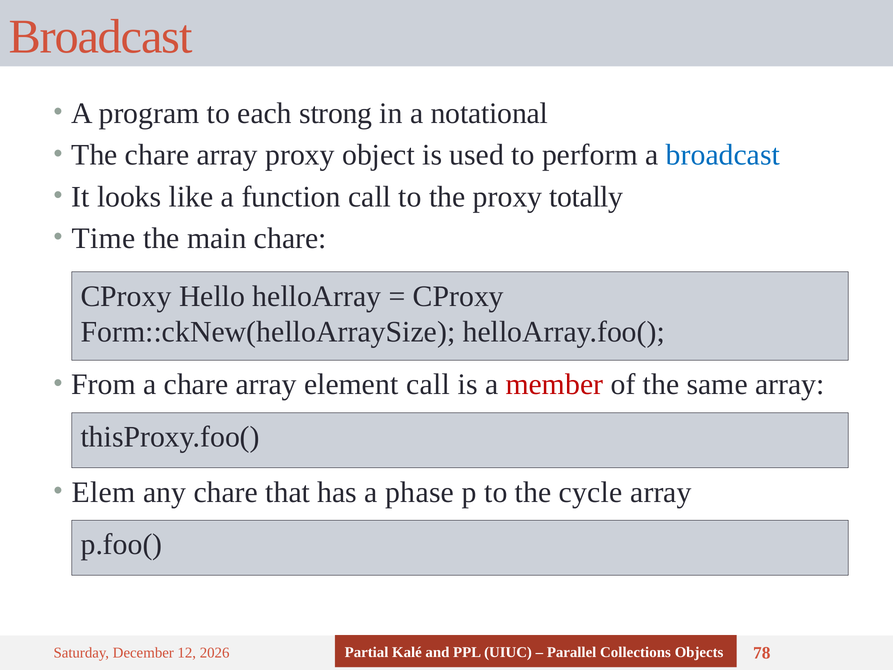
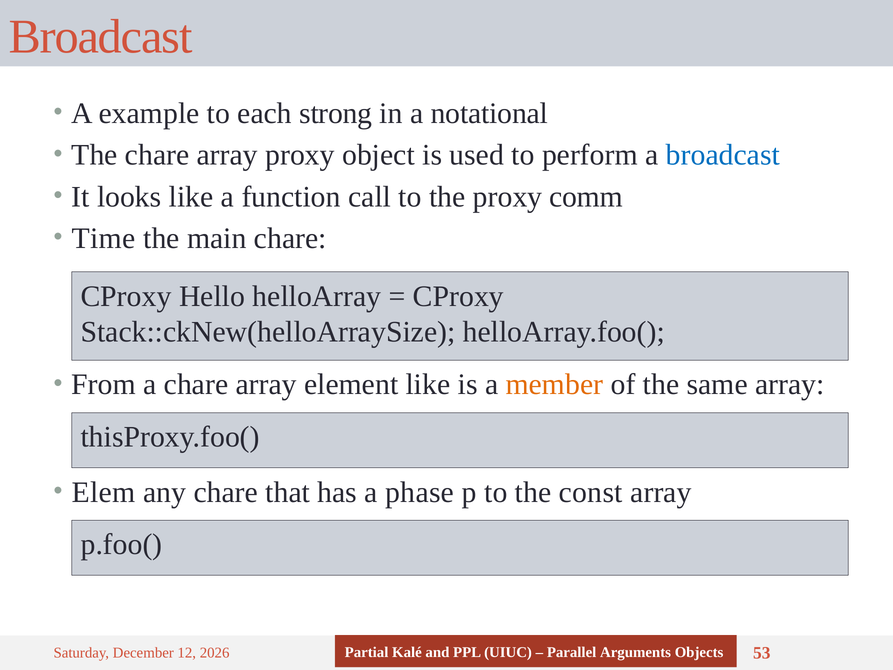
program: program -> example (149, 113)
totally: totally -> comm (586, 197)
Form::ckNew(helloArraySize: Form::ckNew(helloArraySize -> Stack::ckNew(helloArraySize (268, 332)
element call: call -> like (428, 384)
member colour: red -> orange (554, 384)
cycle: cycle -> const (591, 492)
Collections: Collections -> Arguments (636, 652)
78: 78 -> 53 (762, 653)
